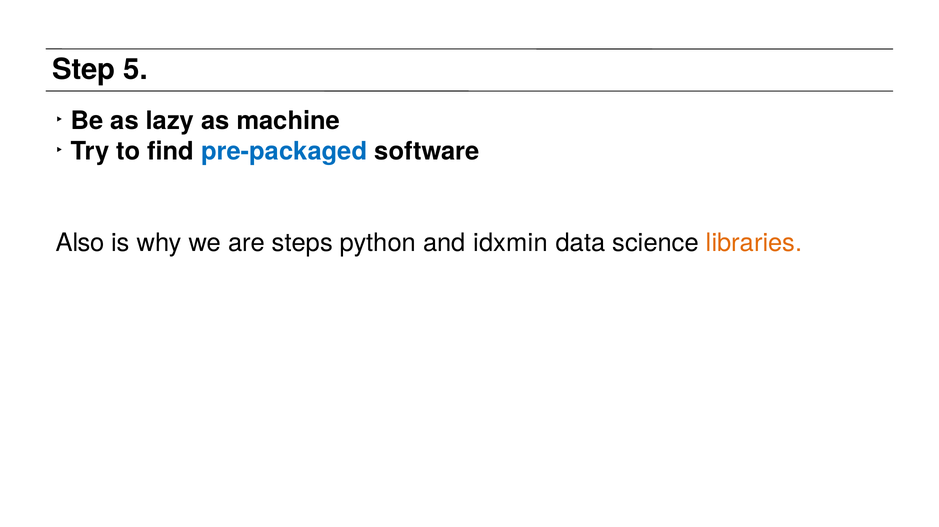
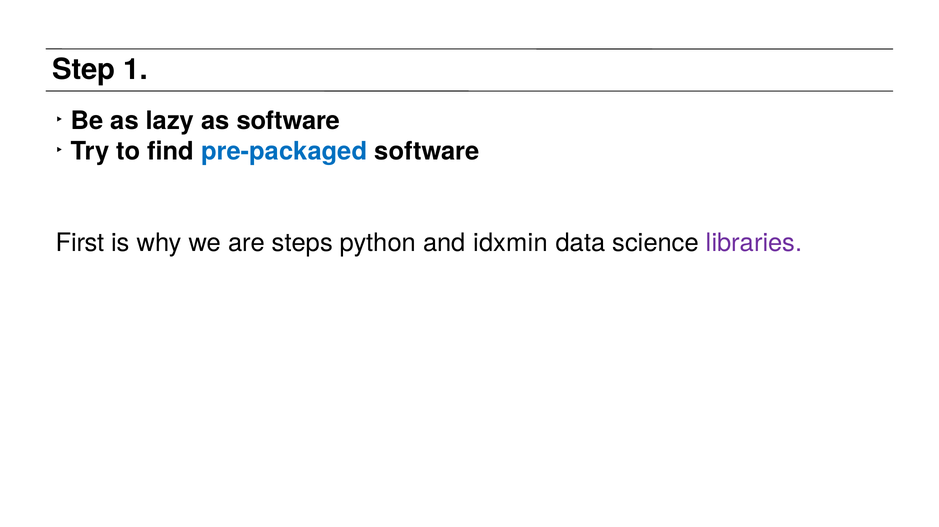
5: 5 -> 1 (136, 70)
as machine: machine -> software (288, 121)
Also: Also -> First (80, 243)
libraries colour: orange -> purple (754, 243)
